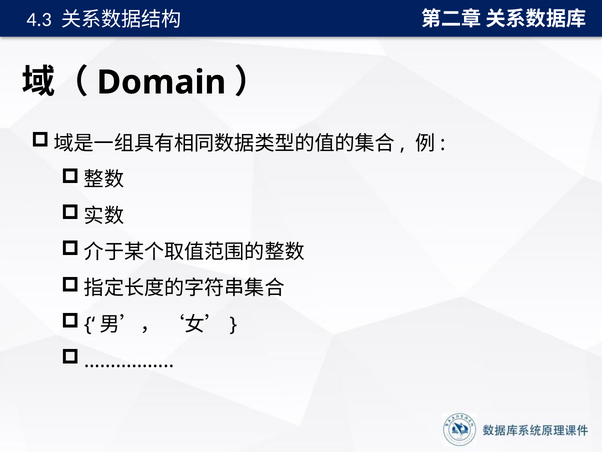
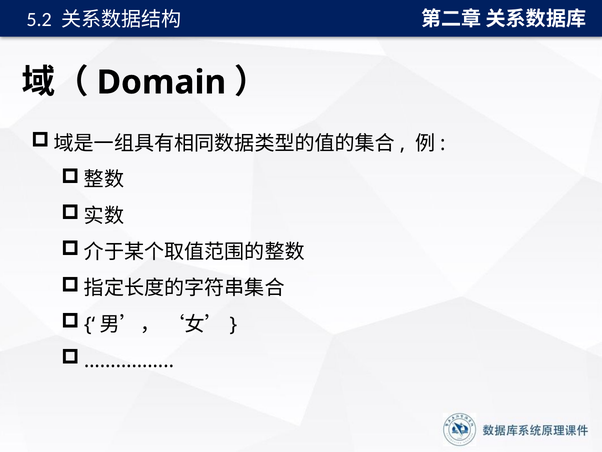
4.3: 4.3 -> 5.2 (39, 20)
